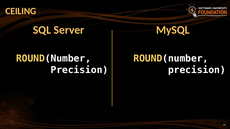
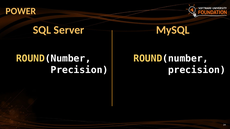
CEILING: CEILING -> POWER (21, 11)
